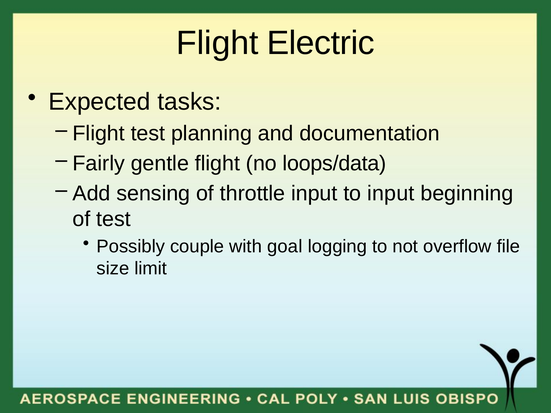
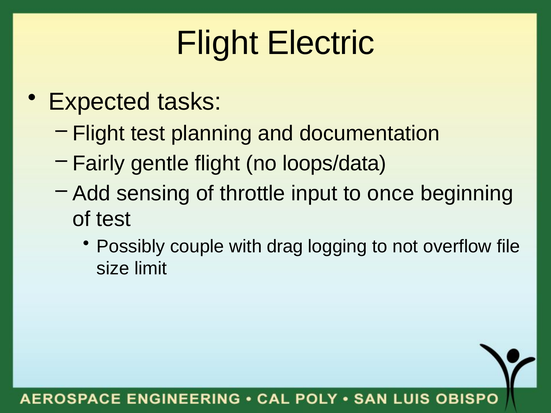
to input: input -> once (391, 193)
goal: goal -> drag (285, 247)
